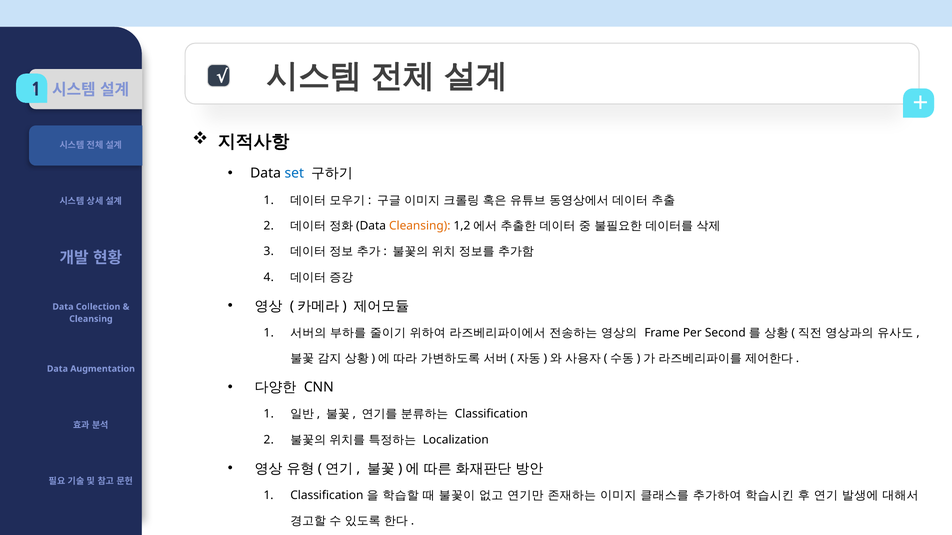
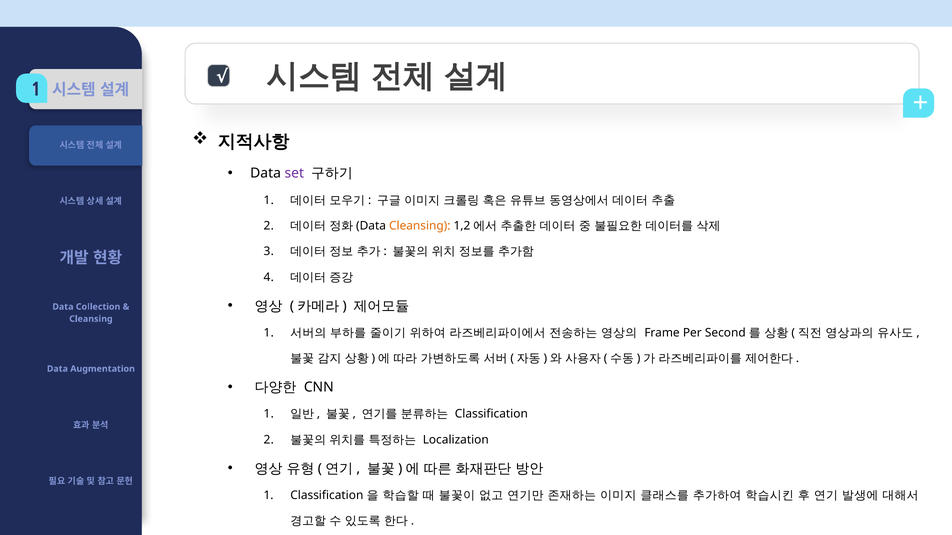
set colour: blue -> purple (294, 174)
